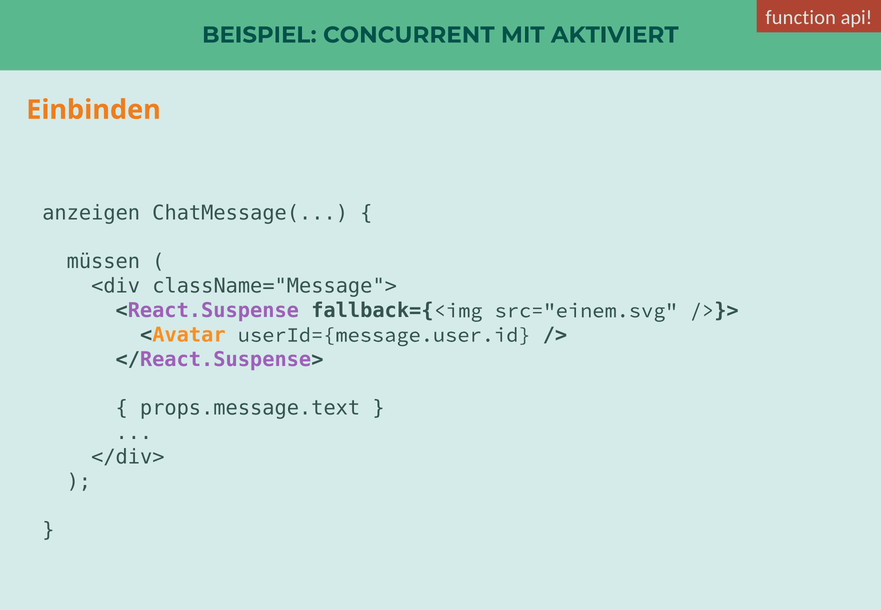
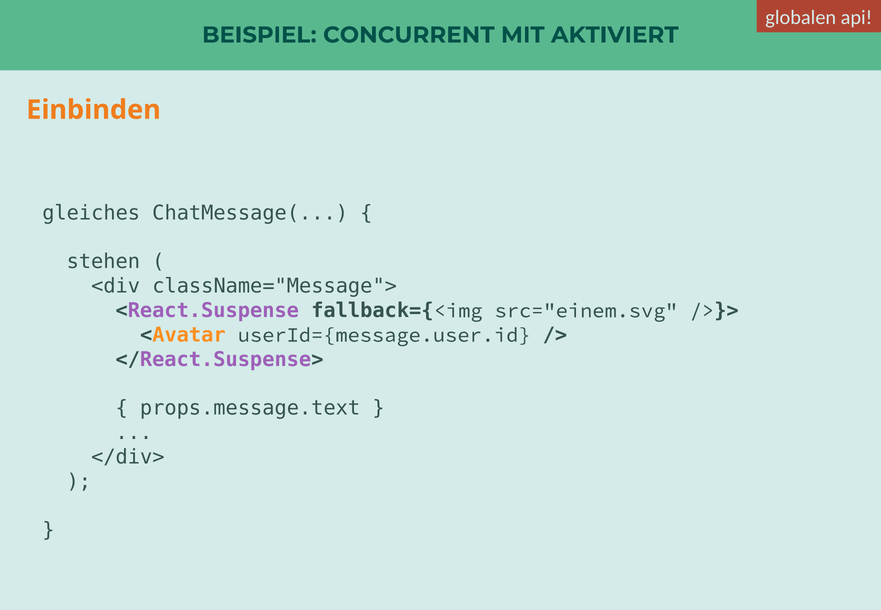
function: function -> globalen (801, 18)
anzeigen: anzeigen -> gleiches (91, 213)
müssen: müssen -> stehen (103, 262)
